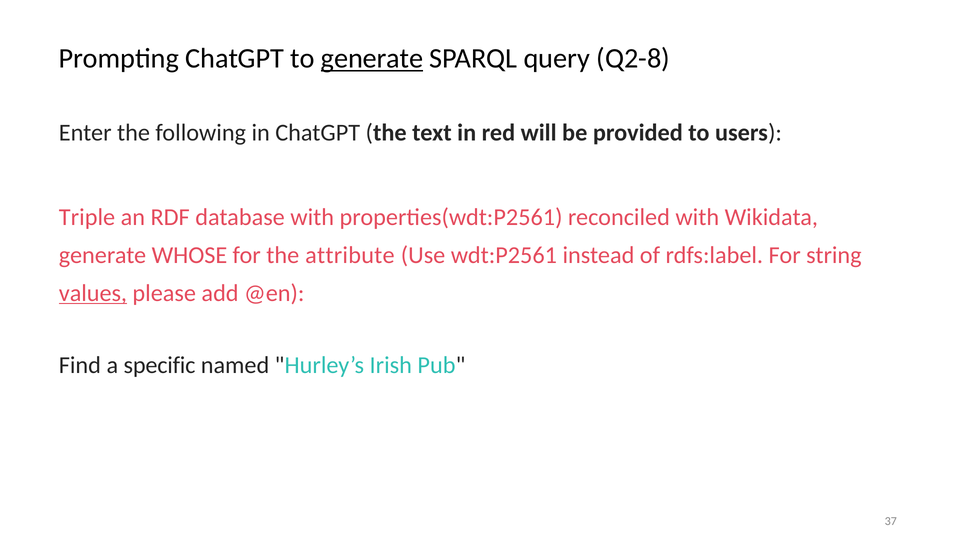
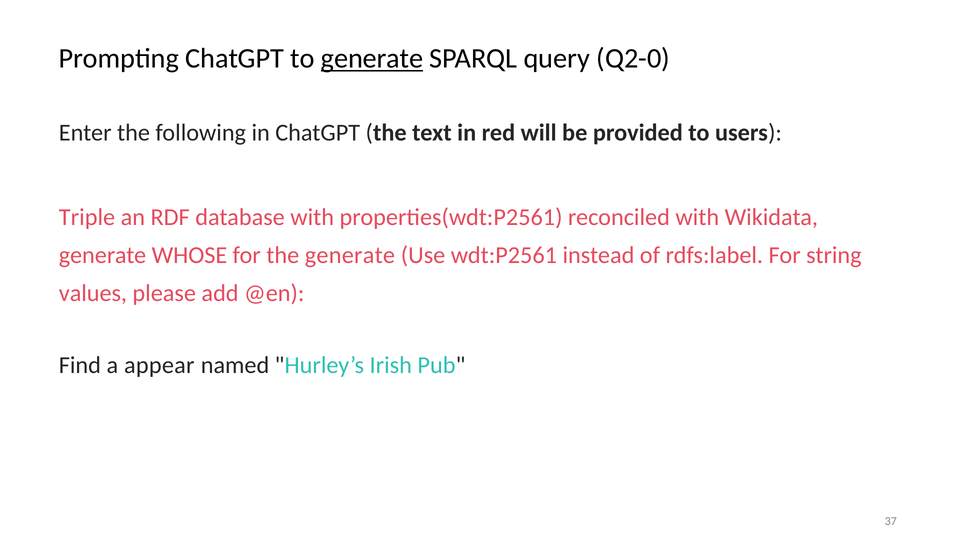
Q2-8: Q2-8 -> Q2-0 (633, 59)
the attribute: attribute -> generate (350, 255)
values underline: present -> none (93, 293)
specific: specific -> appear (159, 365)
